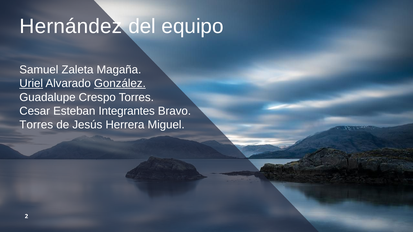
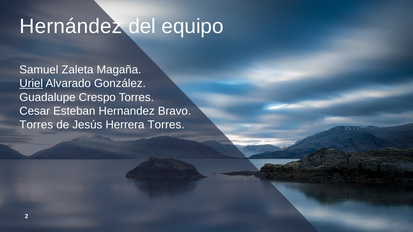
González underline: present -> none (120, 84)
Integrantes: Integrantes -> Hernandez (127, 111)
Herrera Miguel: Miguel -> Torres (166, 125)
